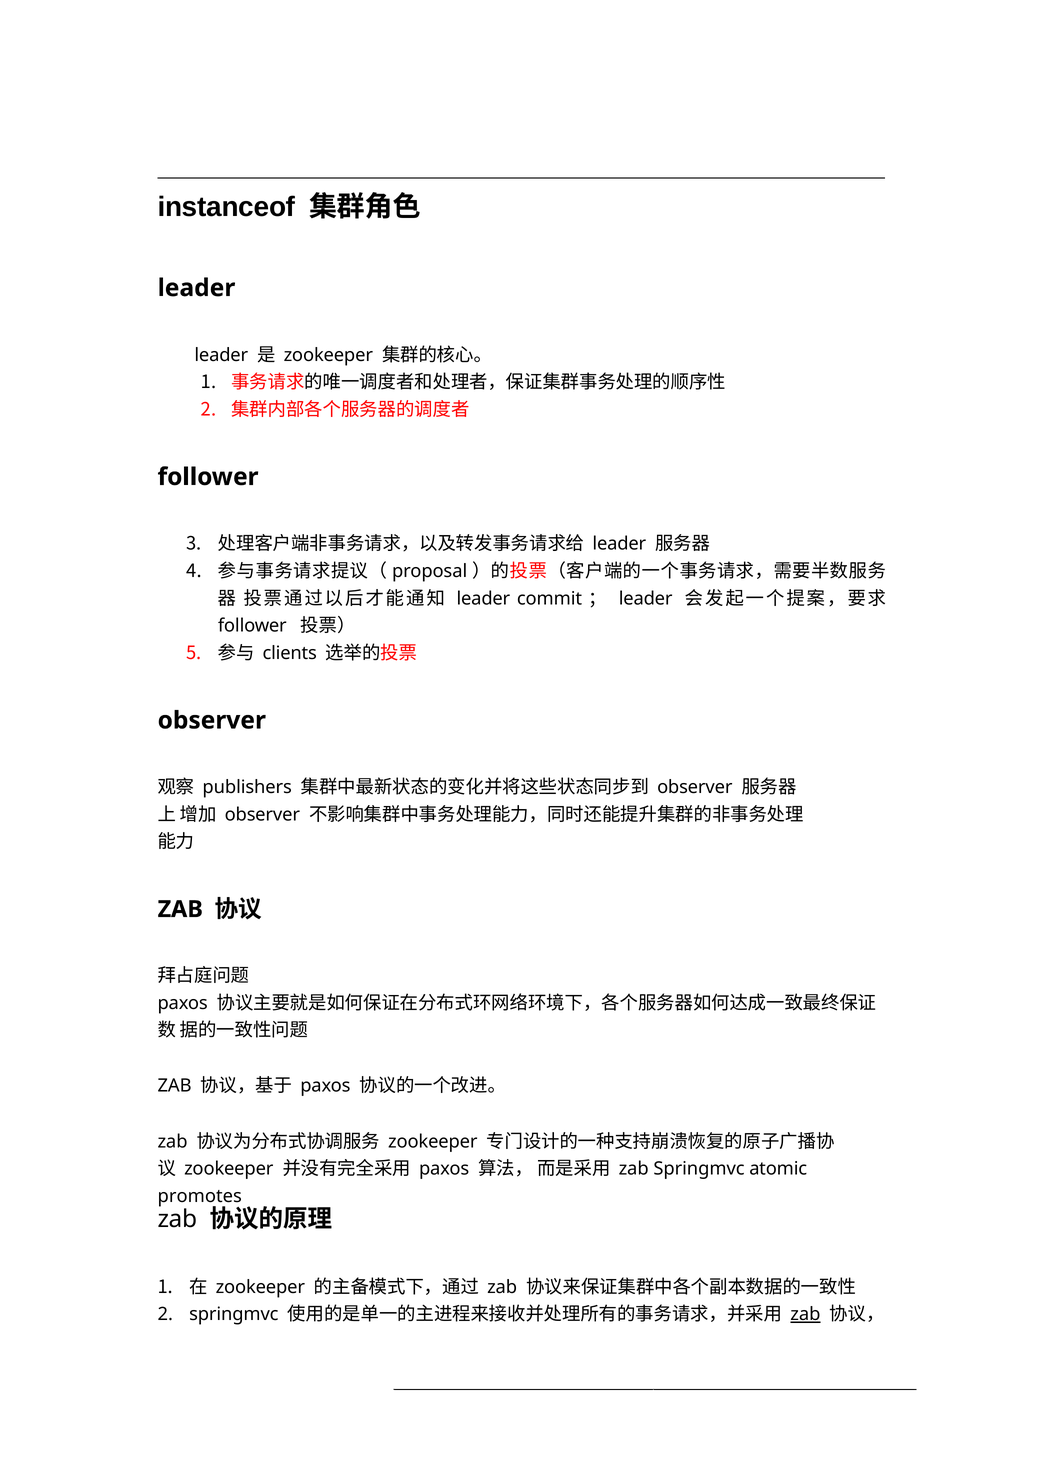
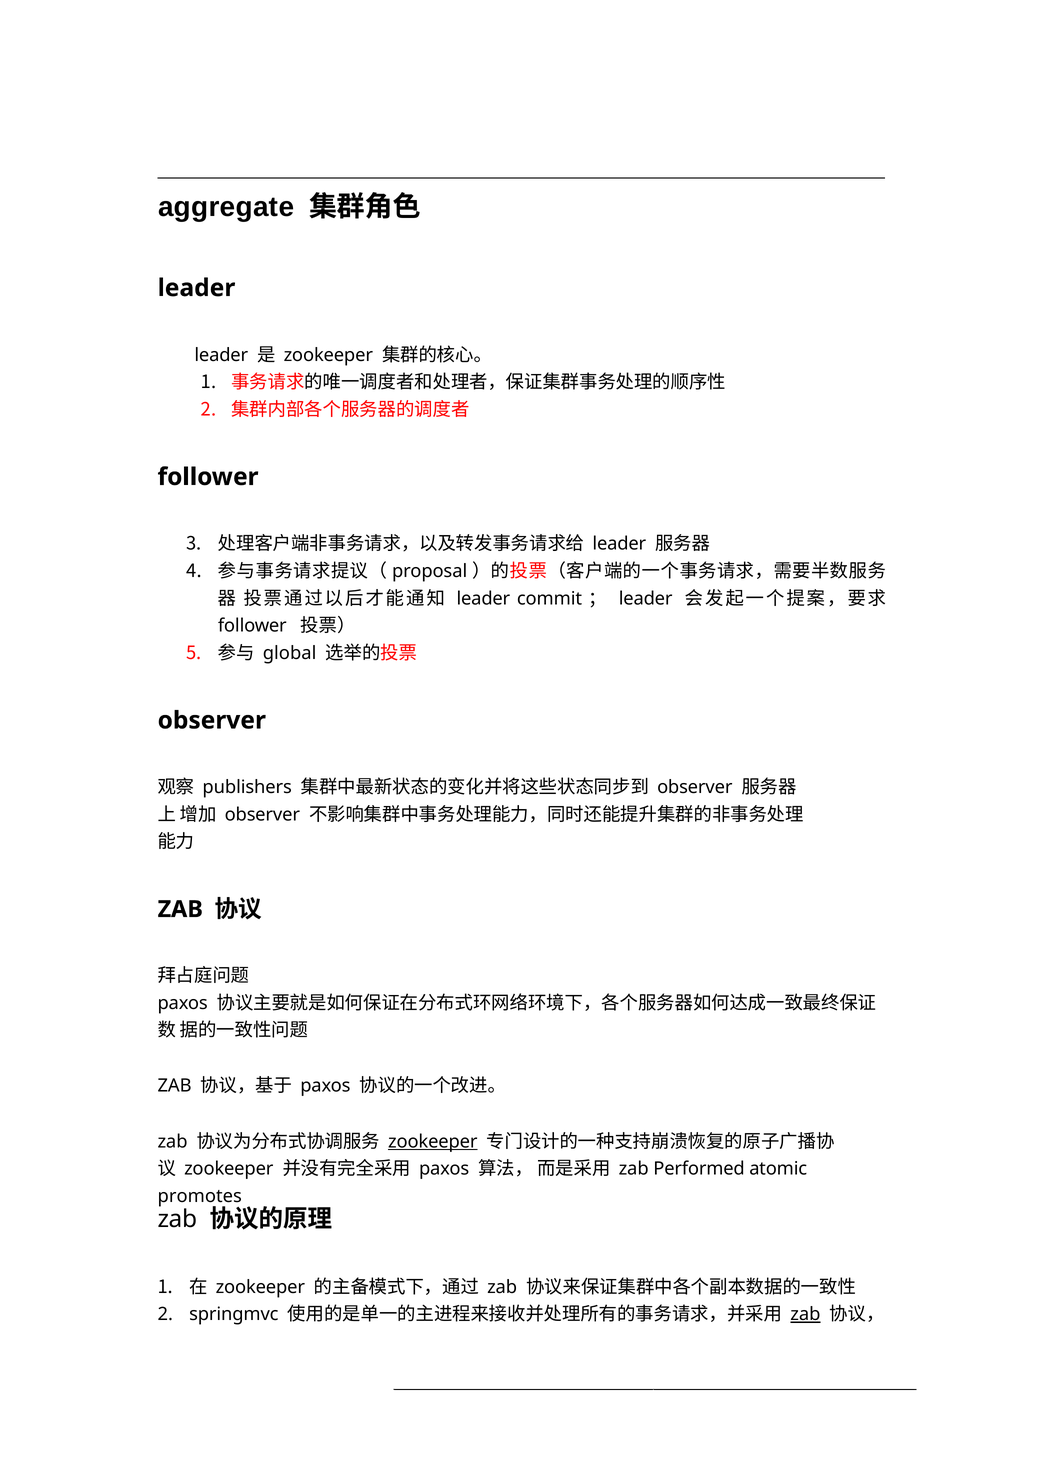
instanceof: instanceof -> aggregate (226, 207)
clients: clients -> global (290, 653)
zookeeper underline: none -> present (433, 1142)
zab Springmvc: Springmvc -> Performed (699, 1169)
